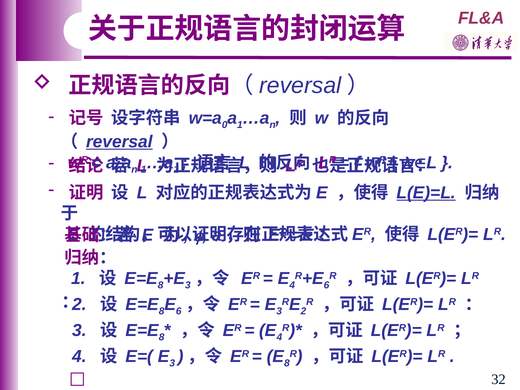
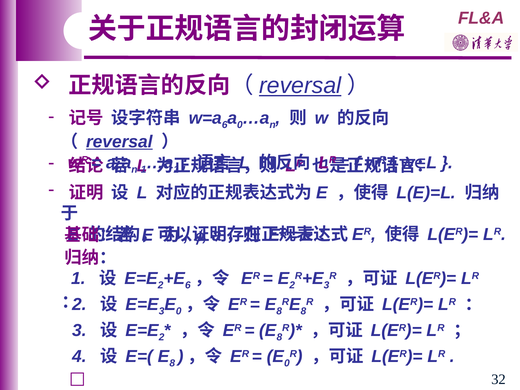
reversal underline: none -> present (300, 86)
0: 0 -> 6 (225, 125)
1: 1 -> 0 (240, 125)
L(E)=L underline: present -> none (426, 193)
8: 8 -> 2 (161, 285)
3: 3 -> 6 (188, 285)
4: 4 -> 2 (292, 285)
6: 6 -> 3 (327, 285)
8: 8 -> 3 (162, 311)
6: 6 -> 0 (179, 311)
3: 3 -> 8 (279, 311)
2: 2 -> 8 (303, 311)
8: 8 -> 2 (162, 337)
4: 4 -> 8 (279, 337)
E=( E 3: 3 -> 8 (172, 363)
8: 8 -> 0 (287, 363)
